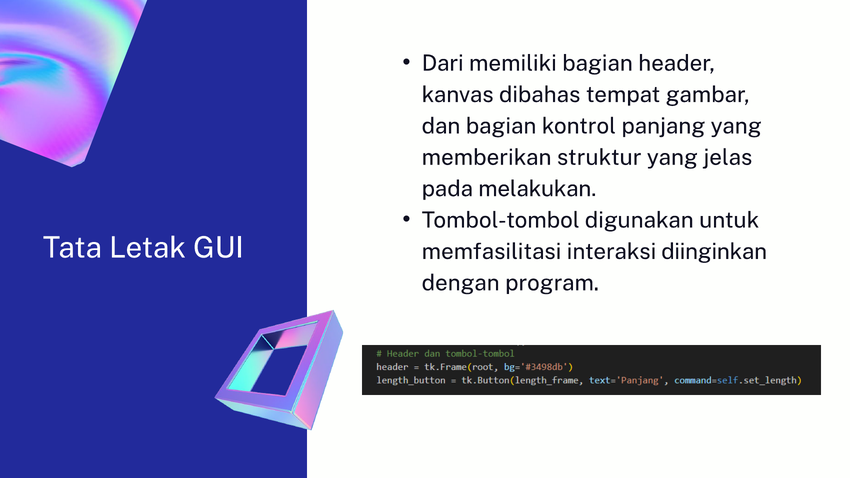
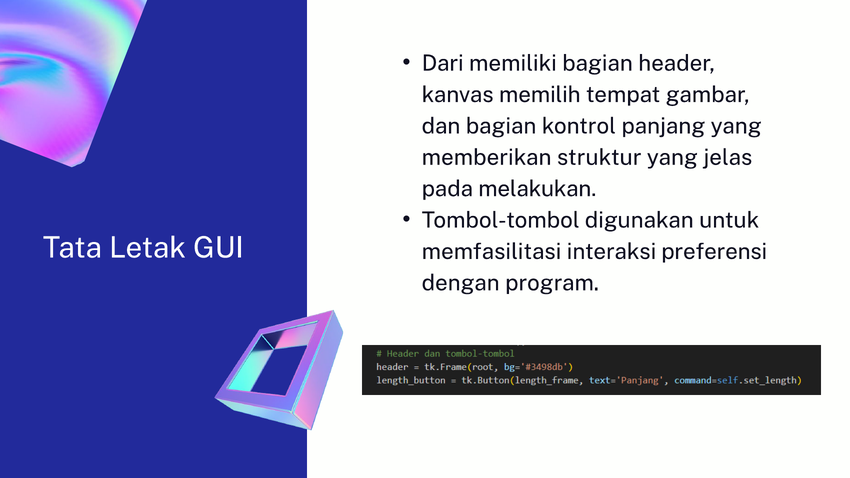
dibahas: dibahas -> memilih (540, 95)
diinginkan: diinginkan -> preferensi (714, 252)
